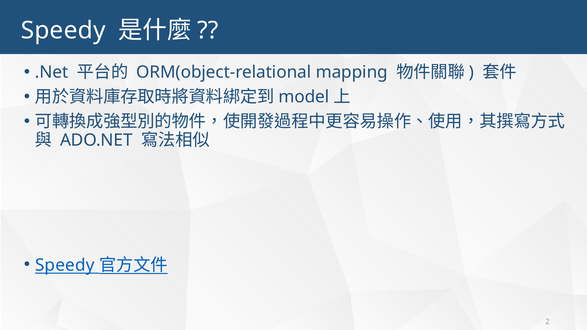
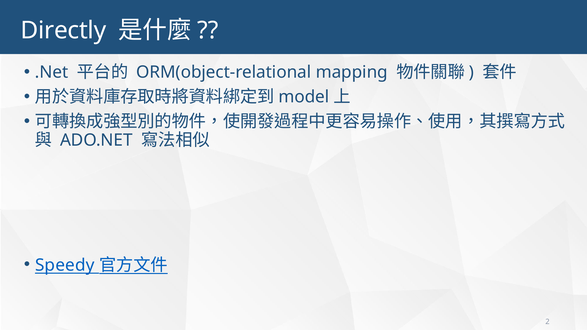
Speedy: Speedy -> Directly (63, 30)
